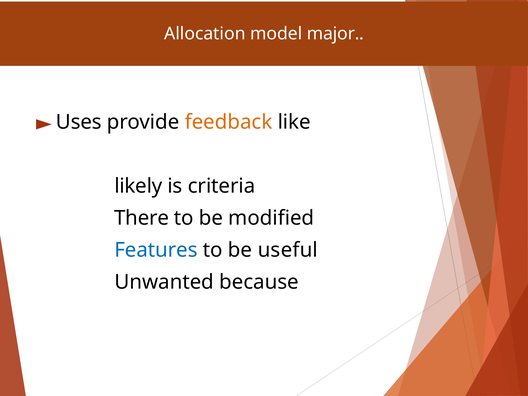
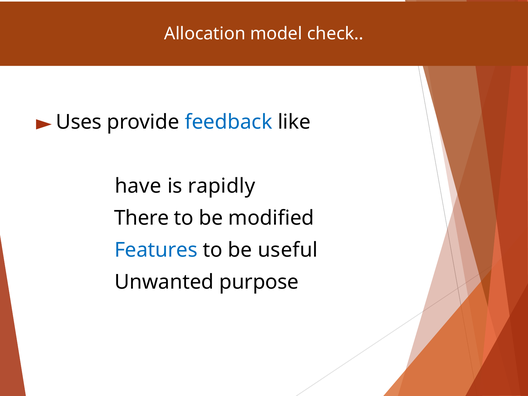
major: major -> check (335, 34)
feedback colour: orange -> blue (229, 122)
likely: likely -> have (138, 186)
criteria: criteria -> rapidly (221, 186)
because: because -> purpose (259, 282)
